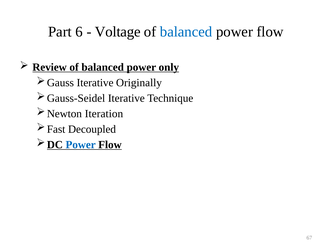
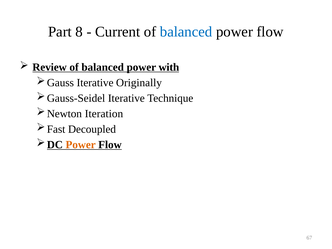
6: 6 -> 8 (79, 32)
Voltage: Voltage -> Current (118, 32)
only: only -> with (169, 67)
Power colour: blue -> orange (81, 145)
